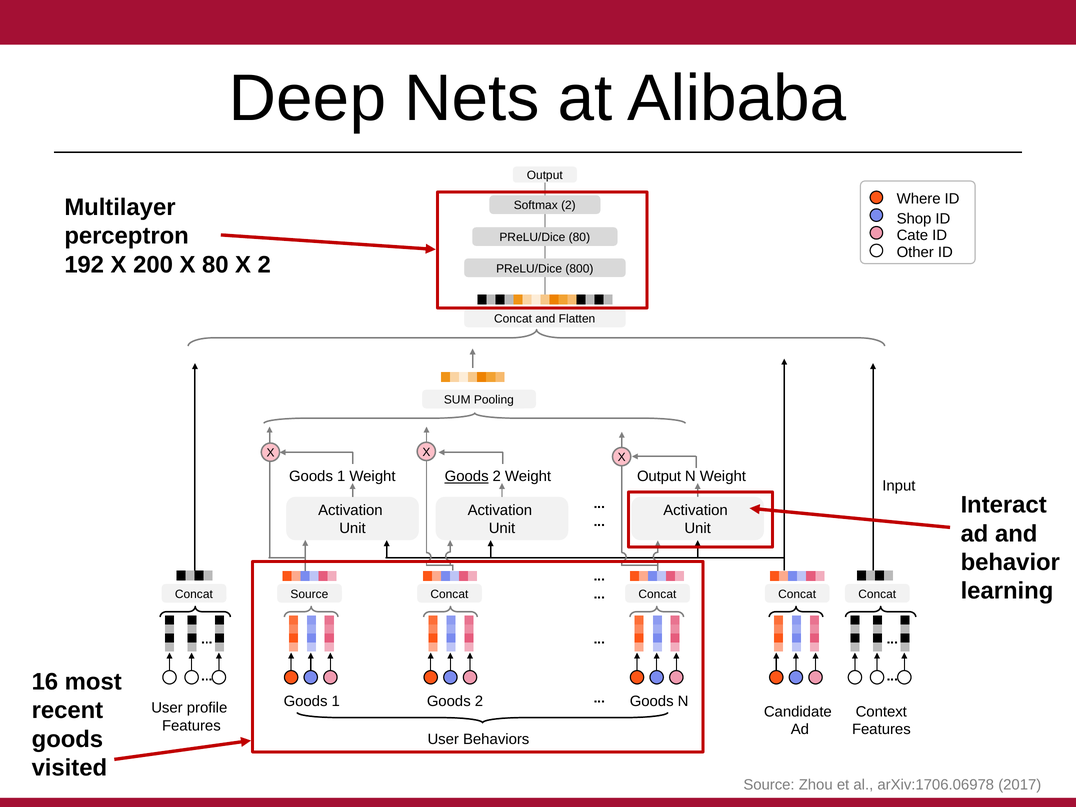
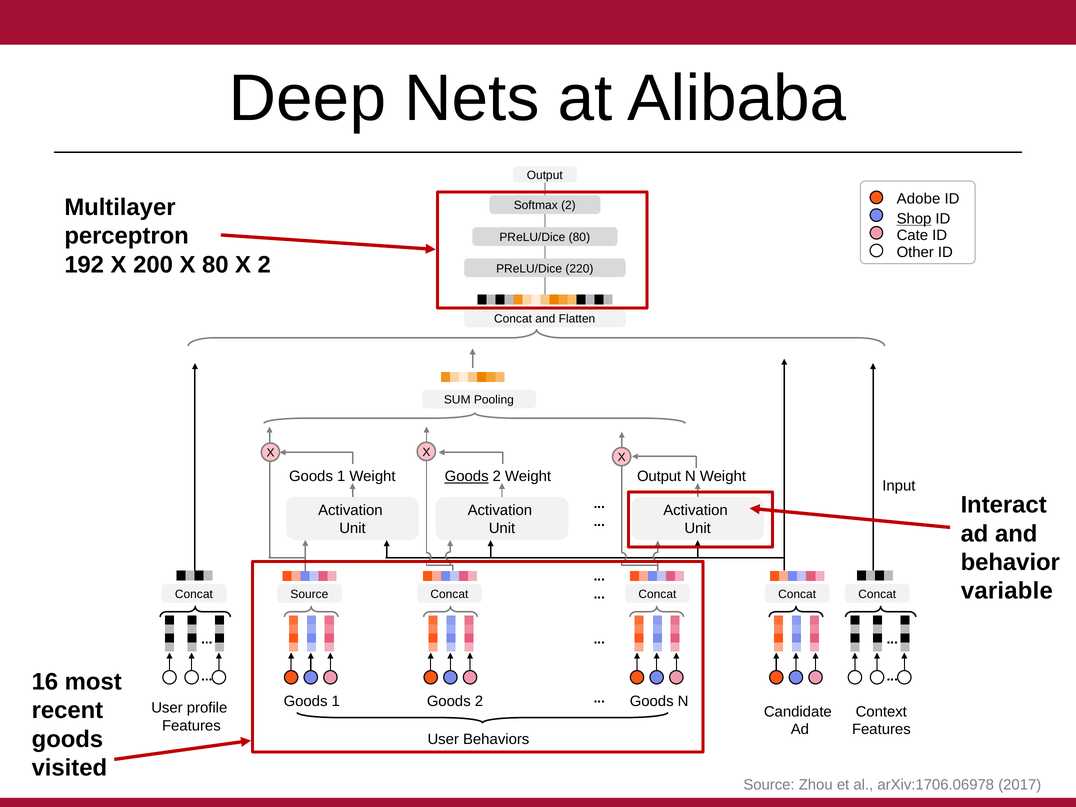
Where: Where -> Adobe (919, 199)
Shop underline: none -> present (914, 219)
800: 800 -> 220 (579, 269)
learning: learning -> variable (1007, 591)
